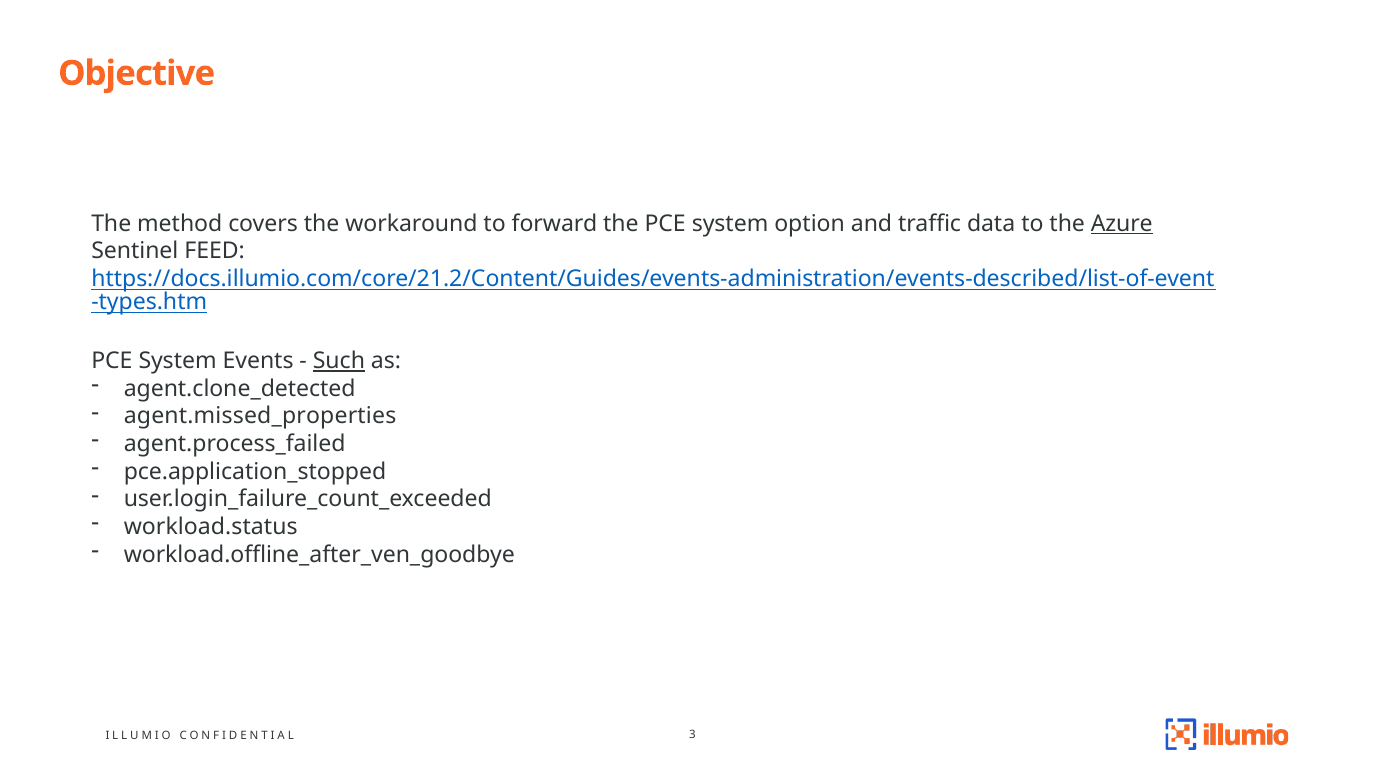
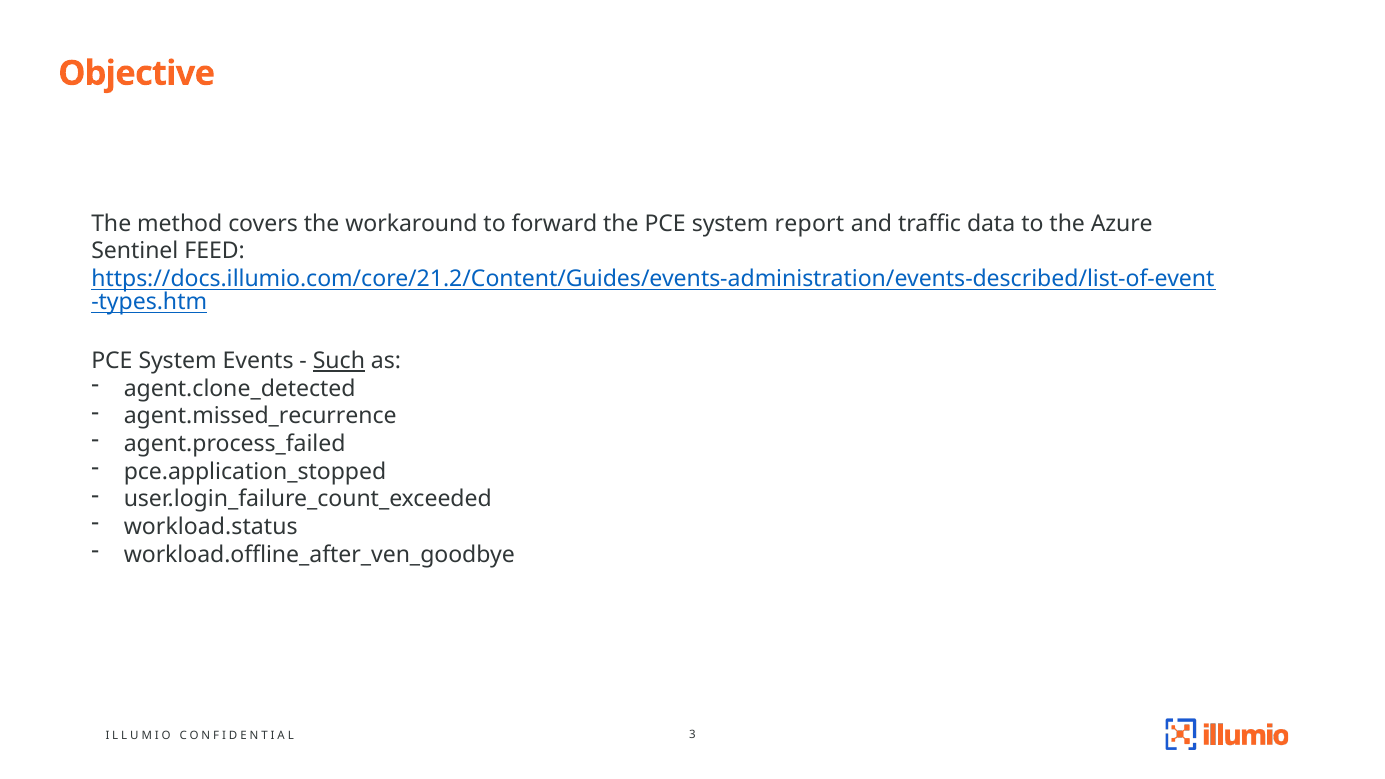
option: option -> report (809, 223)
Azure underline: present -> none (1122, 223)
agent.missed_properties: agent.missed_properties -> agent.missed_recurrence (260, 416)
